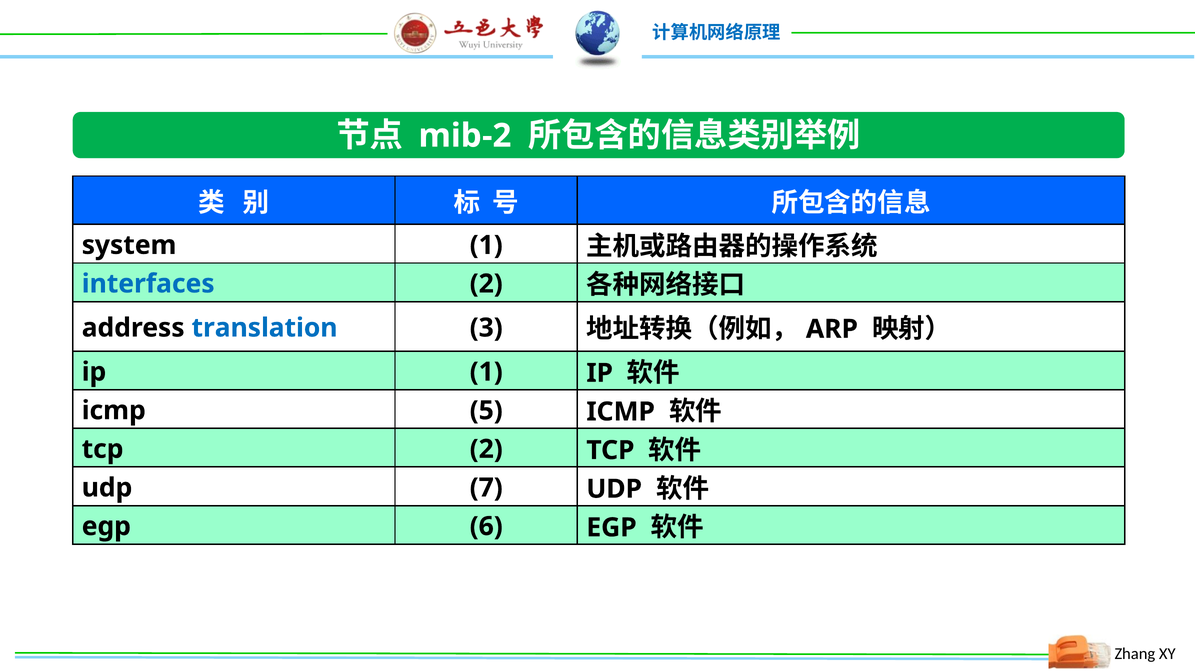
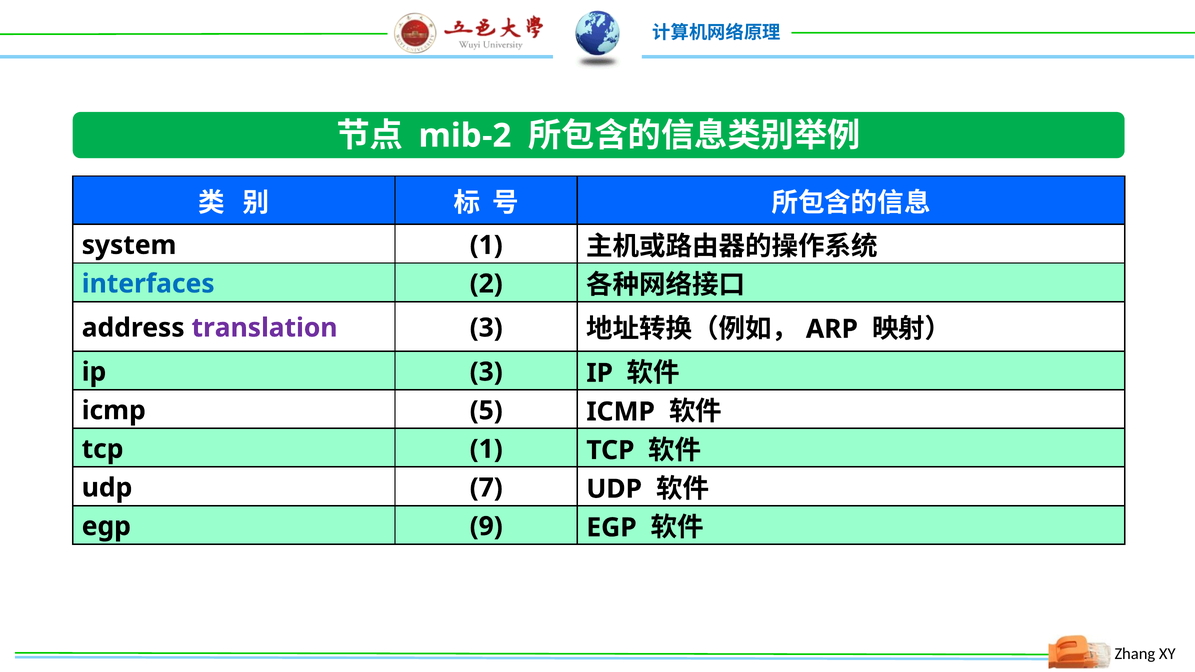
translation colour: blue -> purple (265, 328)
ip 1: 1 -> 3 (486, 372)
tcp 2: 2 -> 1 (486, 449)
6: 6 -> 9 (486, 527)
